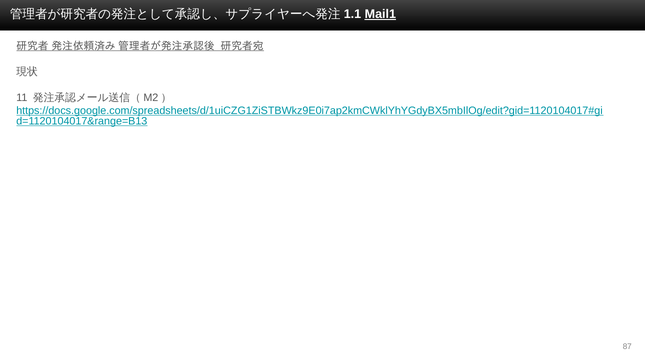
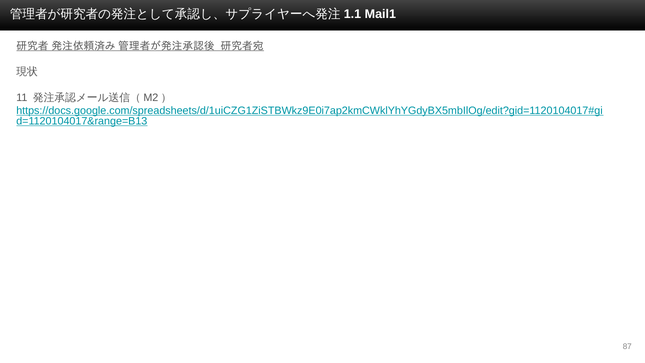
Mail1 underline: present -> none (380, 14)
